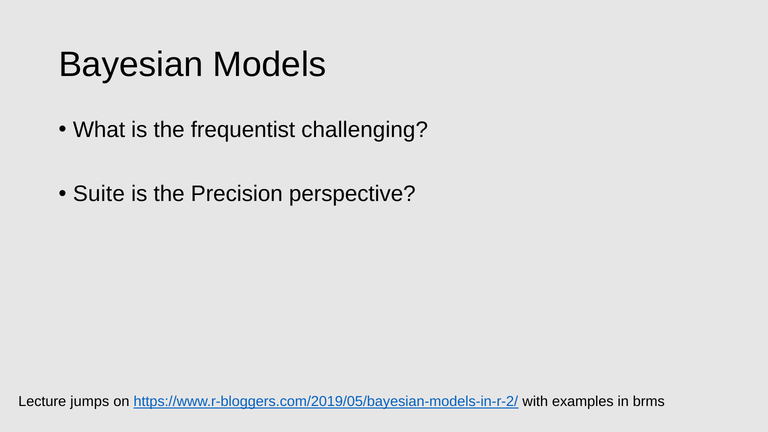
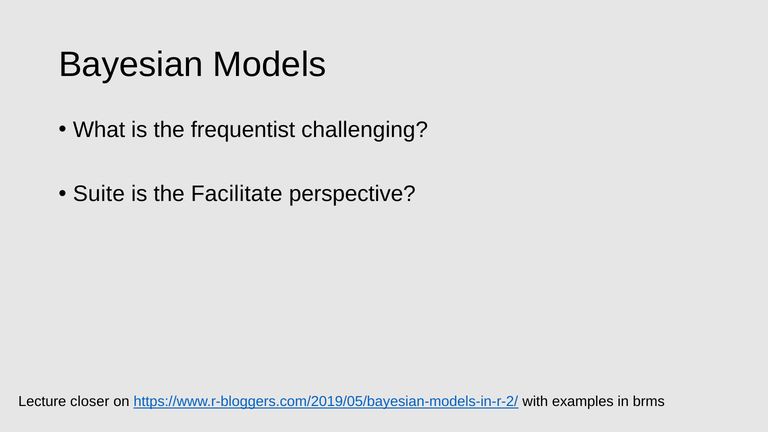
Precision: Precision -> Facilitate (237, 194)
jumps: jumps -> closer (90, 402)
